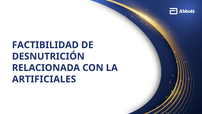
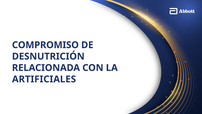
FACTIBILIDAD: FACTIBILIDAD -> COMPROMISO (45, 45)
